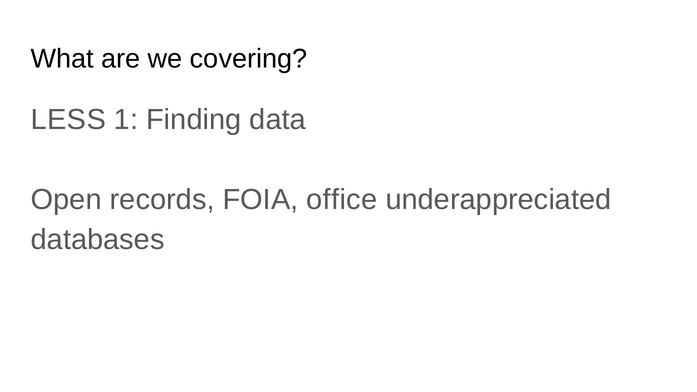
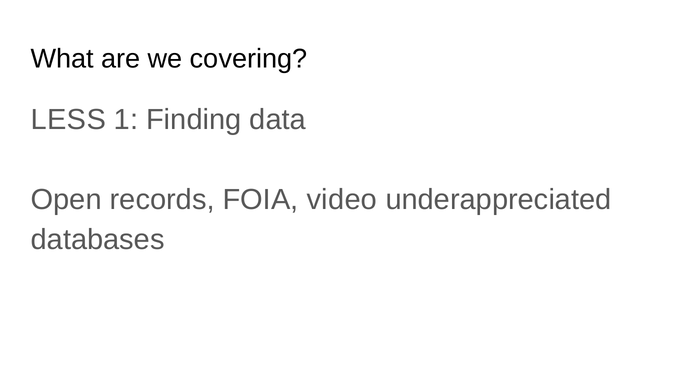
office: office -> video (342, 200)
